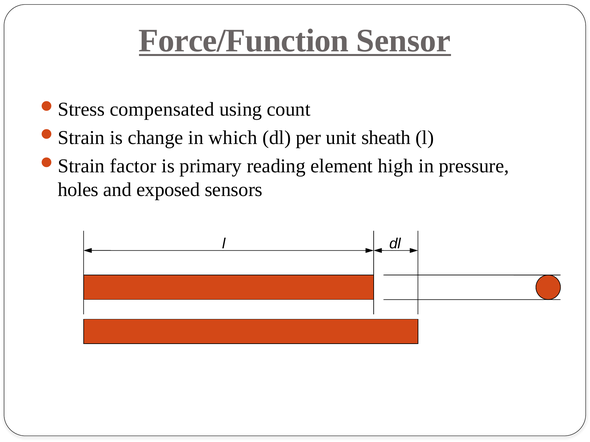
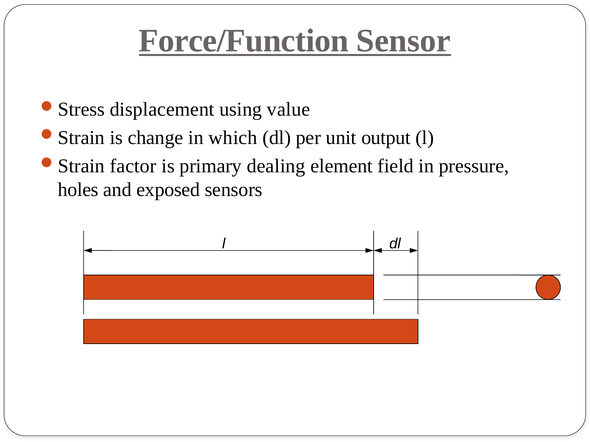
compensated: compensated -> displacement (162, 110)
count: count -> value (289, 110)
sheath: sheath -> output (386, 138)
reading: reading -> dealing (276, 166)
high: high -> field (396, 166)
